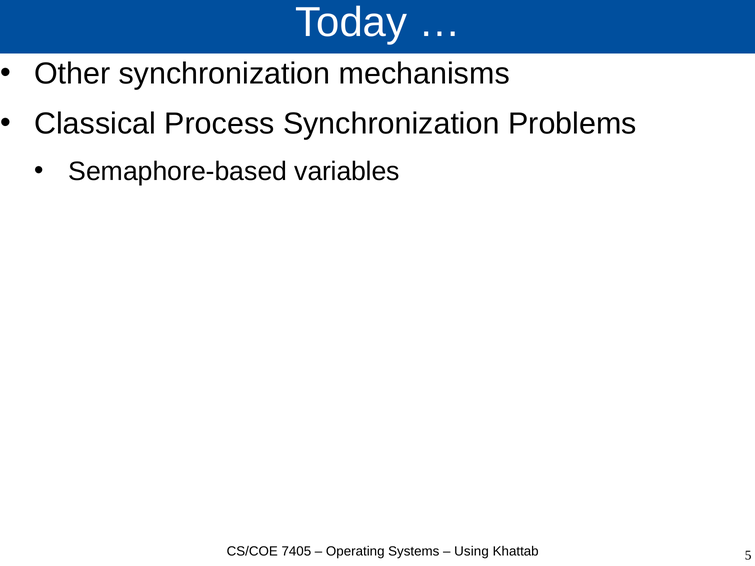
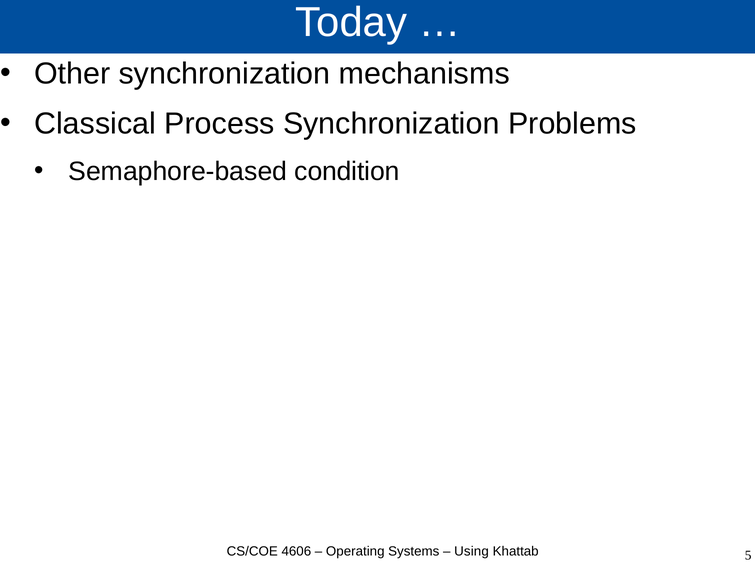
variables: variables -> condition (347, 172)
7405: 7405 -> 4606 (296, 552)
